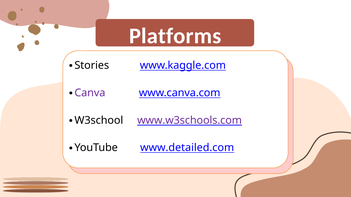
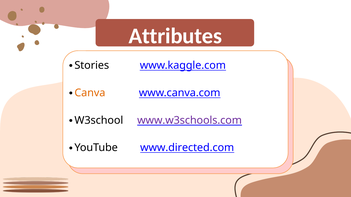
Platforms: Platforms -> Attributes (175, 36)
Canva colour: purple -> orange (90, 93)
www.detailed.com: www.detailed.com -> www.directed.com (187, 148)
